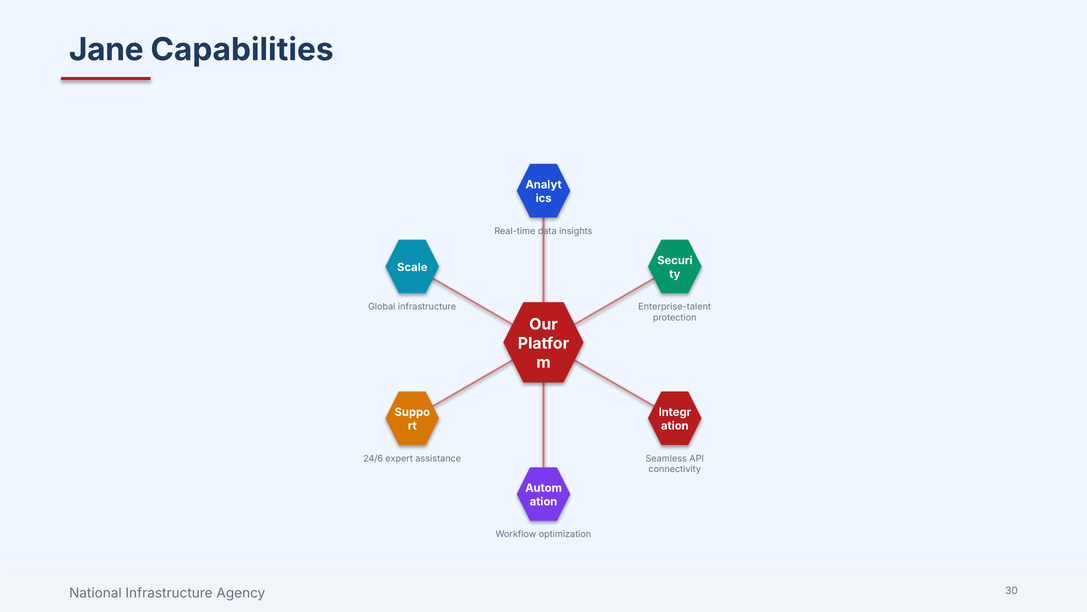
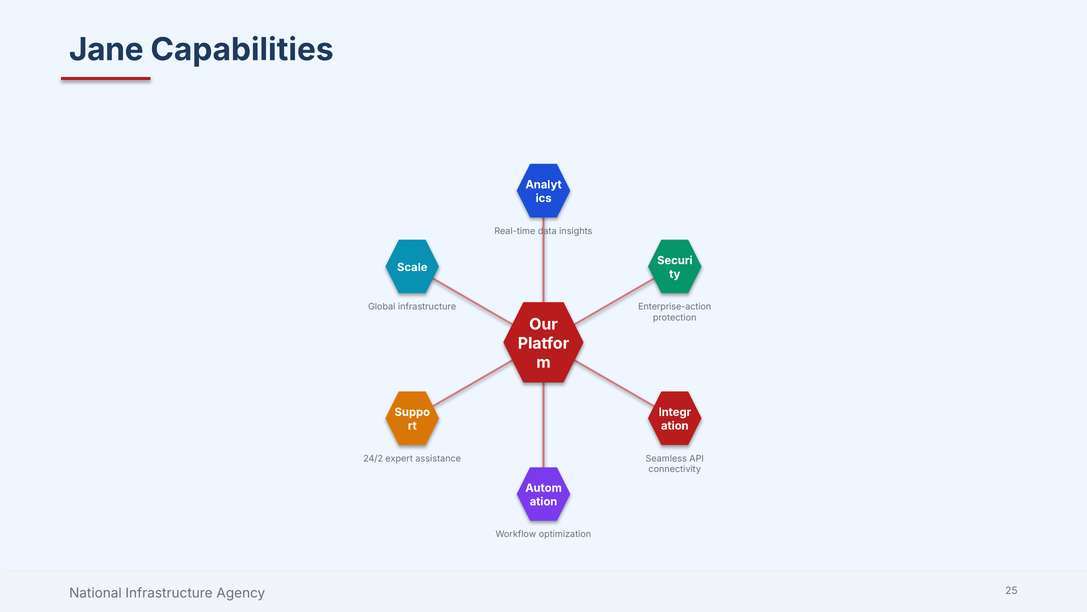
Enterprise-talent: Enterprise-talent -> Enterprise-action (675, 307)
24/6: 24/6 -> 24/2 (373, 458)
30: 30 -> 25 (1011, 590)
